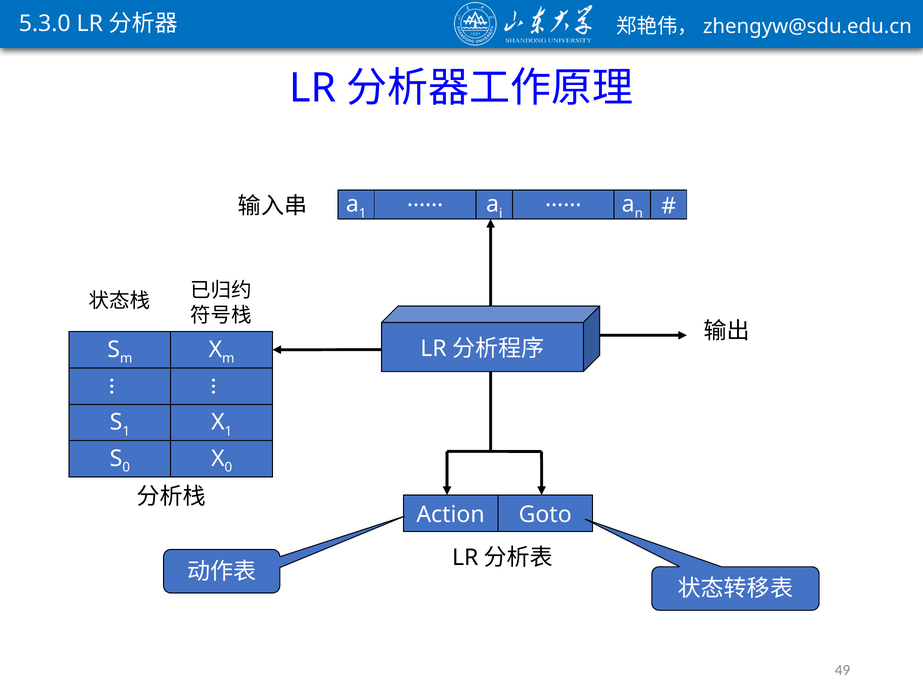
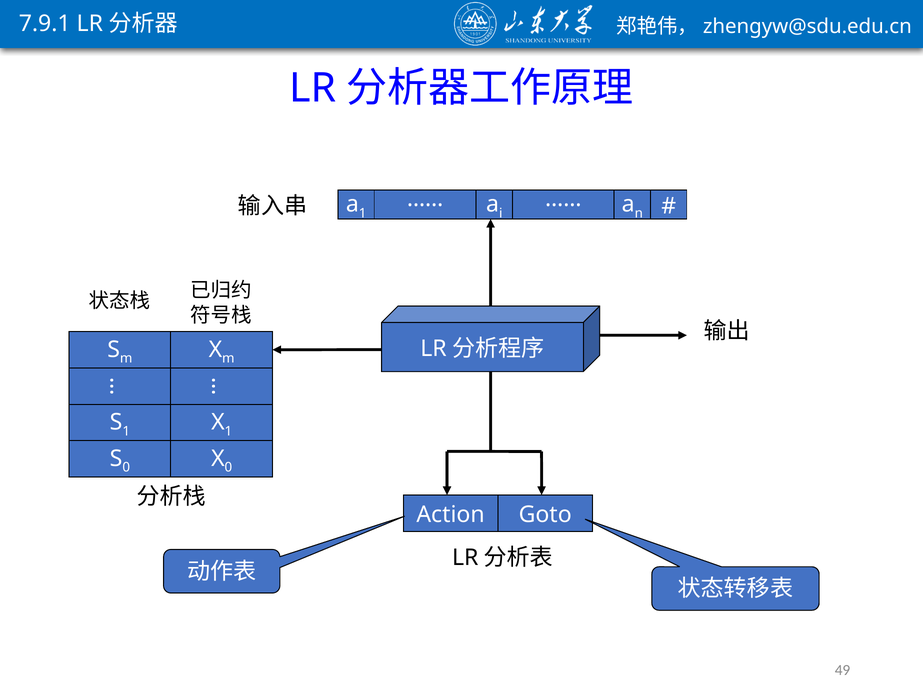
5.3.0: 5.3.0 -> 7.9.1 (45, 24)
